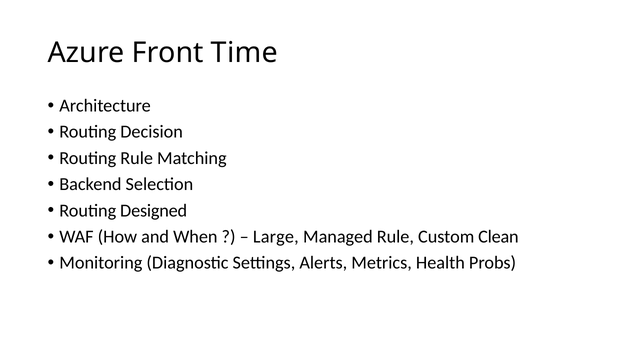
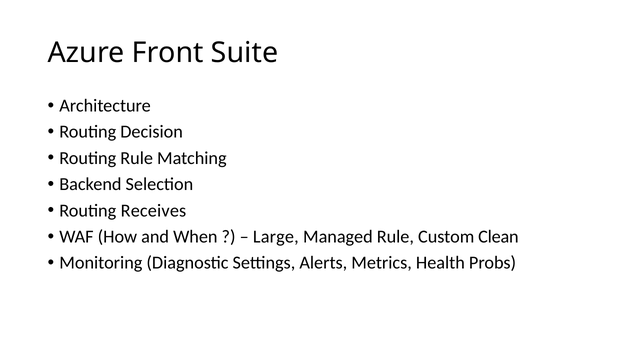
Time: Time -> Suite (245, 53)
Designed: Designed -> Receives (153, 210)
